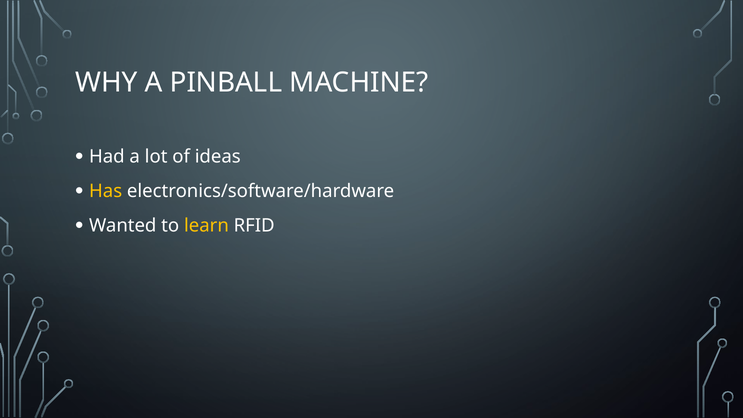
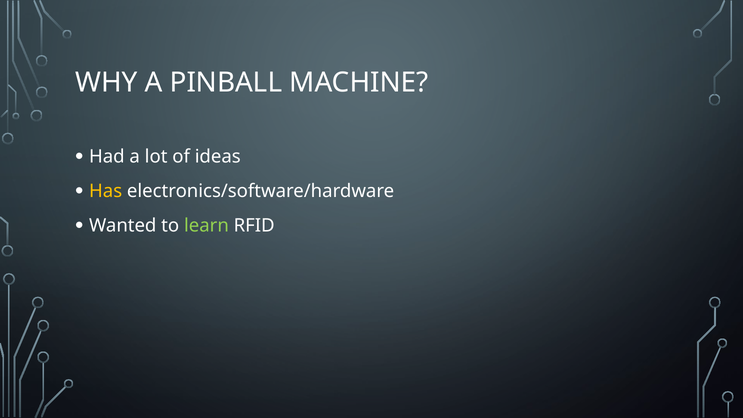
learn colour: yellow -> light green (206, 226)
